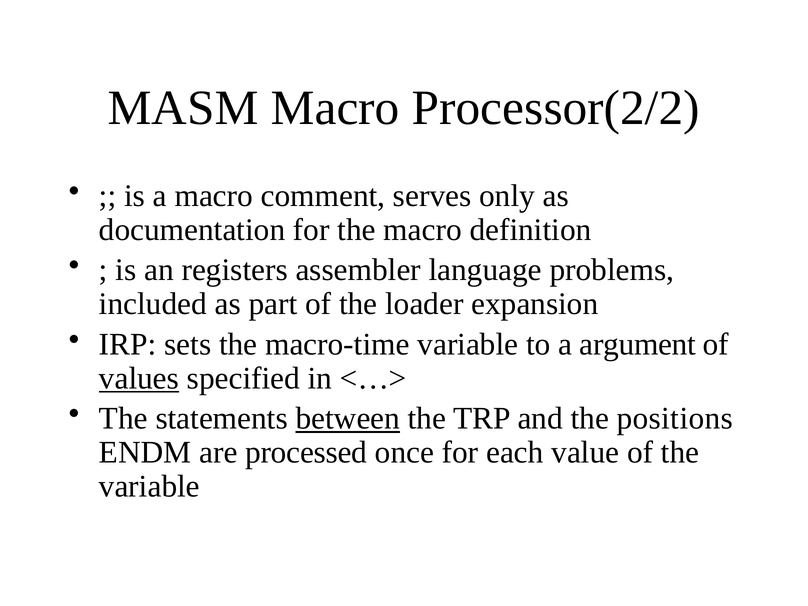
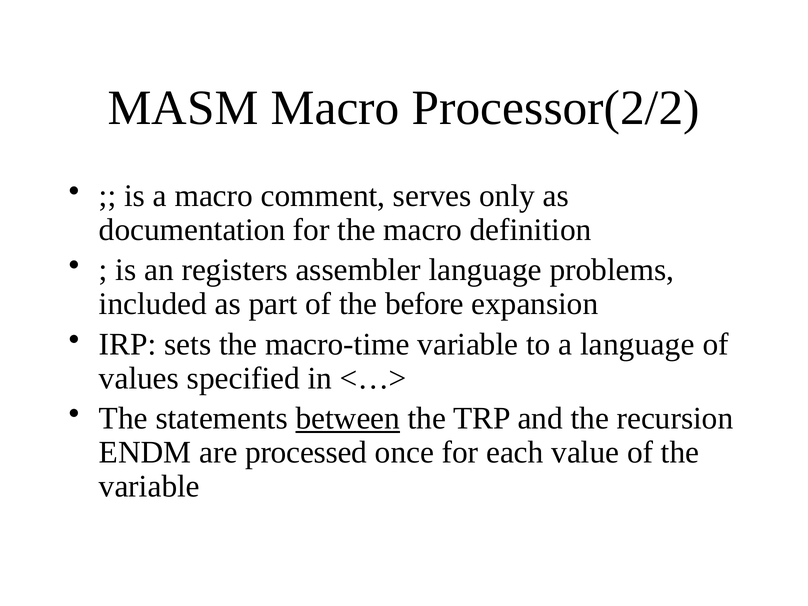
loader: loader -> before (424, 304)
a argument: argument -> language (637, 344)
values underline: present -> none (139, 378)
positions: positions -> recursion (675, 418)
